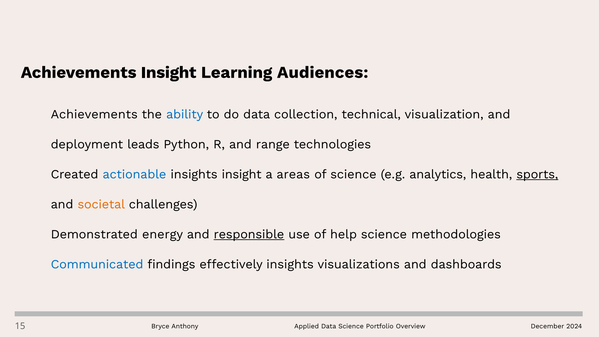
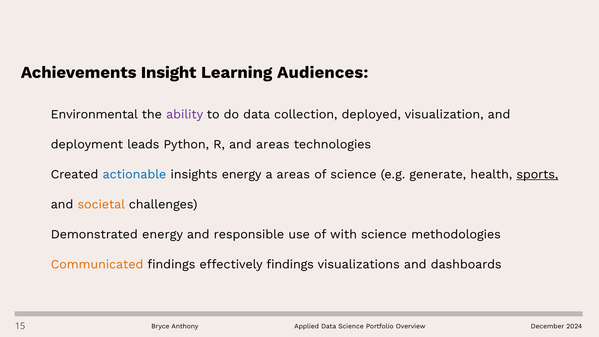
Achievements: Achievements -> Environmental (94, 114)
ability colour: blue -> purple (185, 114)
technical: technical -> deployed (371, 114)
and range: range -> areas (273, 144)
insights insight: insight -> energy (242, 174)
analytics: analytics -> generate (438, 174)
responsible underline: present -> none (249, 234)
help: help -> with (344, 234)
Communicated colour: blue -> orange (97, 264)
effectively insights: insights -> findings (290, 264)
